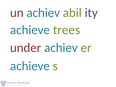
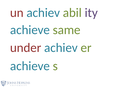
trees: trees -> same (67, 30)
